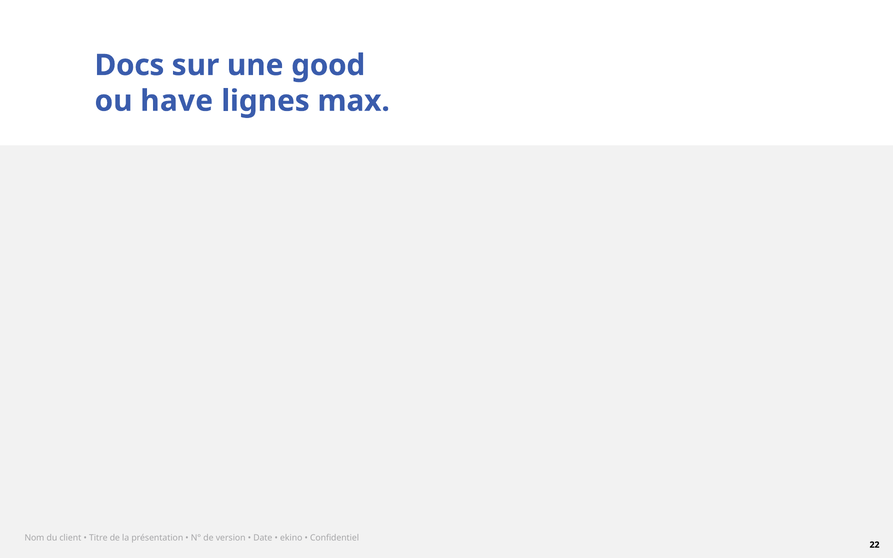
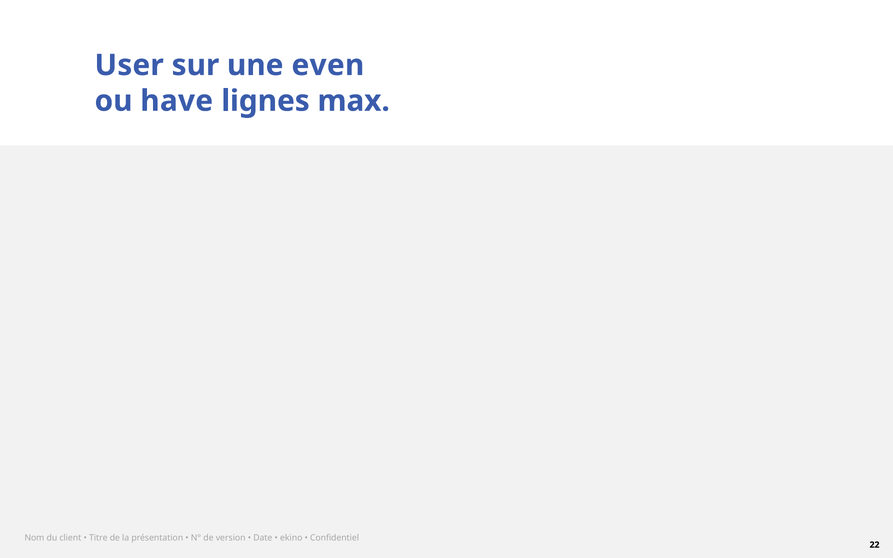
Docs: Docs -> User (129, 65)
good: good -> even (328, 65)
